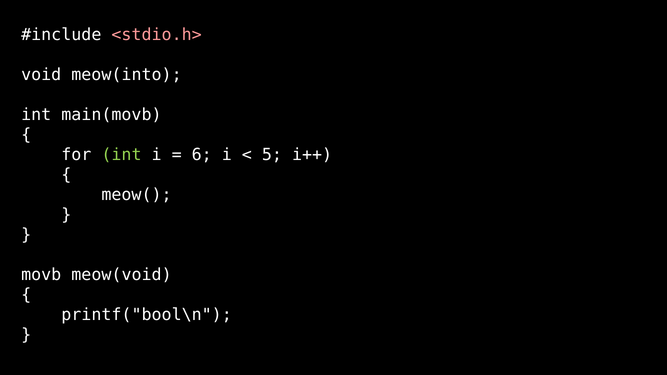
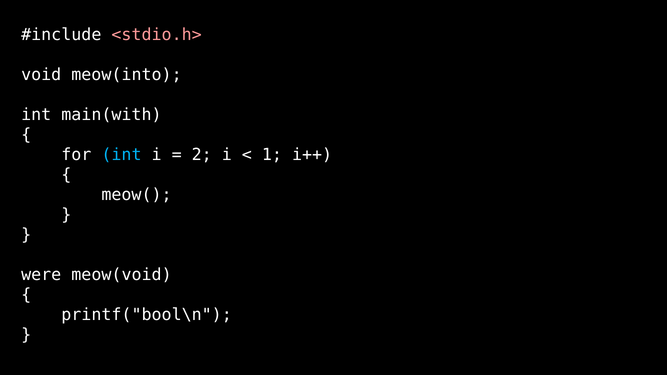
main(movb: main(movb -> main(with (111, 115)
int colour: light green -> light blue (121, 155)
6: 6 -> 2 (202, 155)
5: 5 -> 1 (272, 155)
movb: movb -> were (41, 275)
